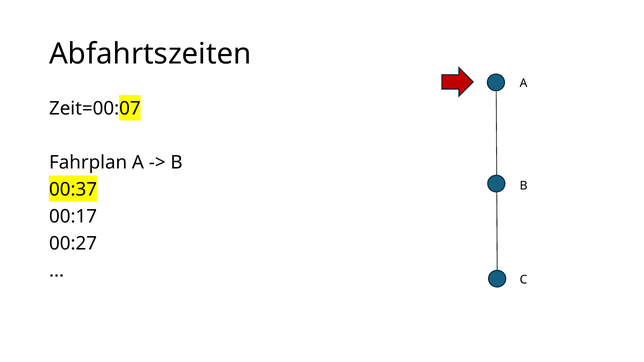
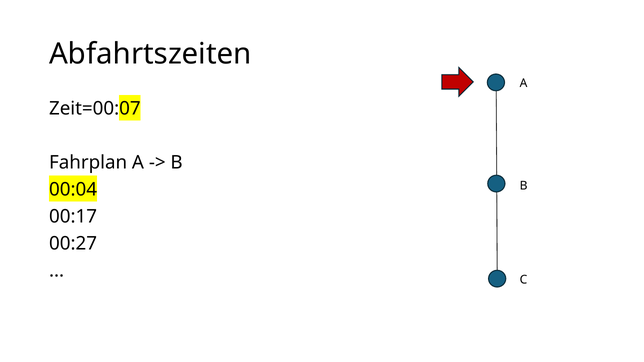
00:37: 00:37 -> 00:04 (73, 190)
